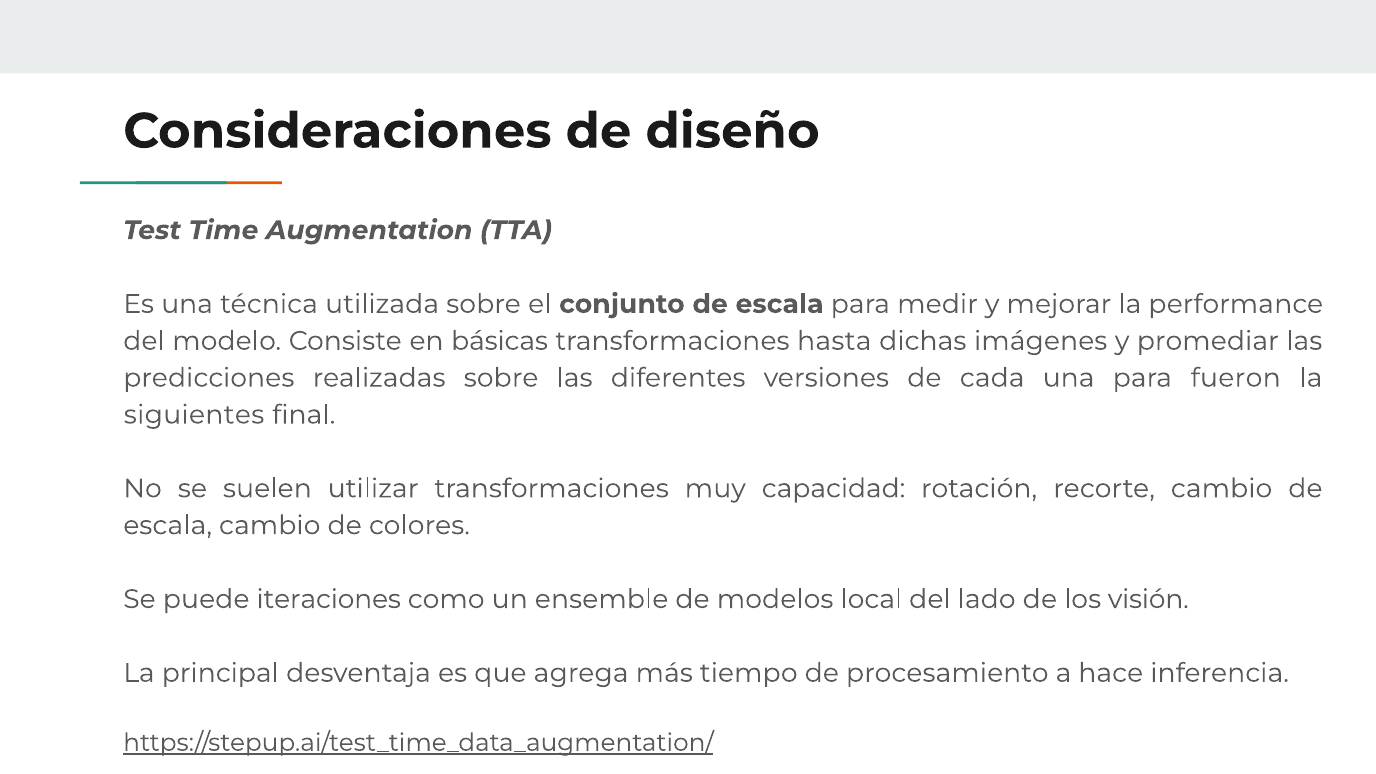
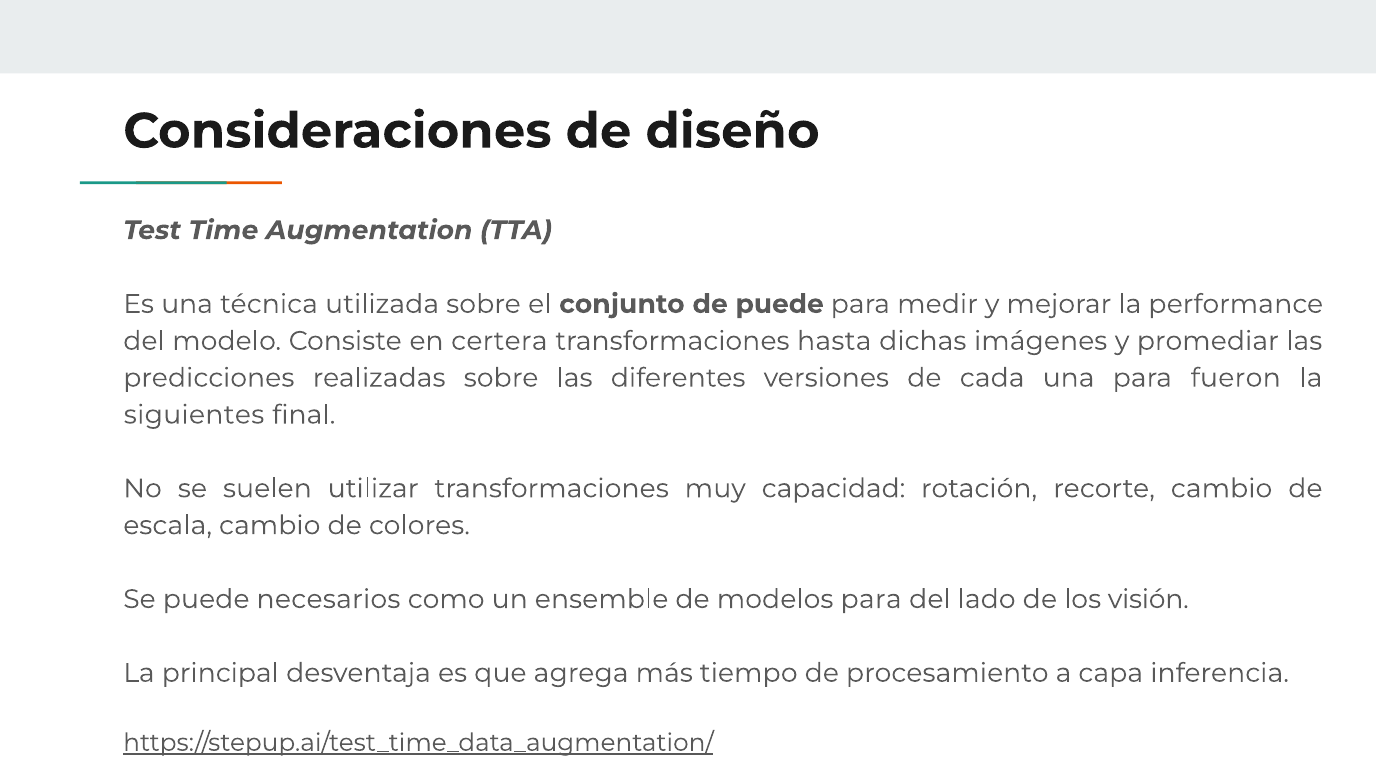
conjunto de escala: escala -> puede (780, 304)
básicas: básicas -> certera (499, 341)
iteraciones: iteraciones -> necesarios (328, 599)
modelos local: local -> para (871, 599)
hace: hace -> capa (1111, 673)
